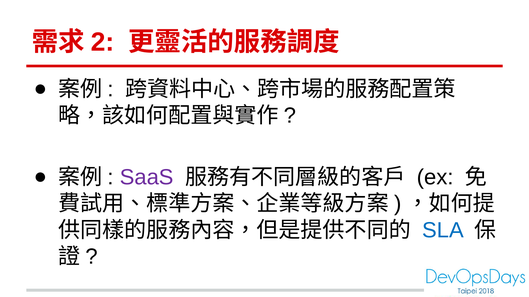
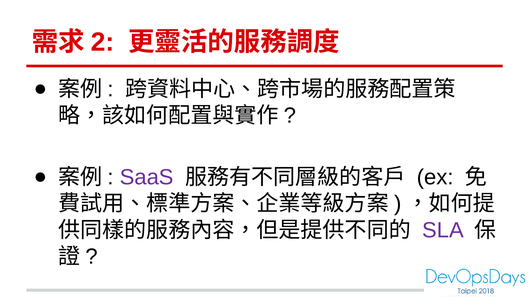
SLA colour: blue -> purple (443, 231)
